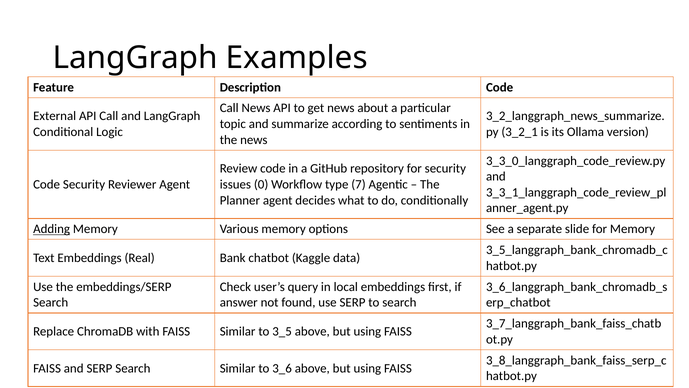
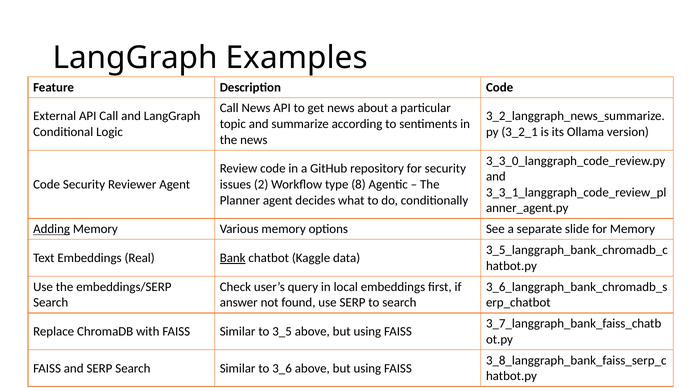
0: 0 -> 2 (261, 184)
7: 7 -> 8 (359, 184)
Bank underline: none -> present (233, 258)
